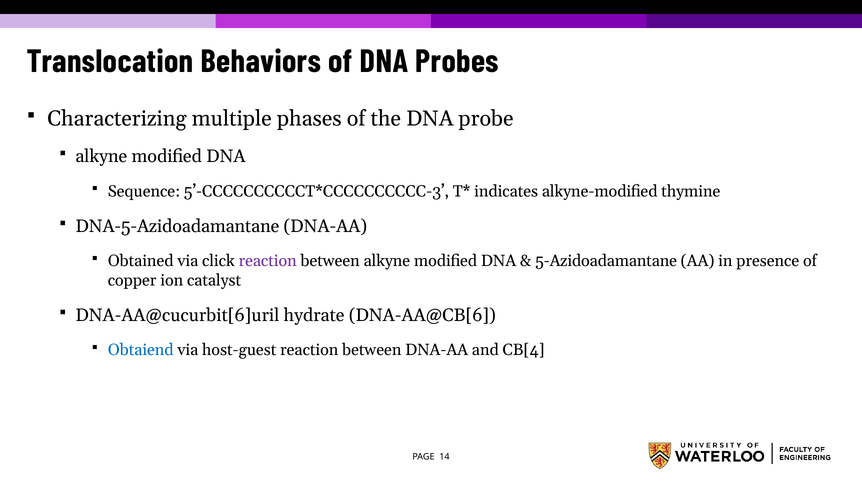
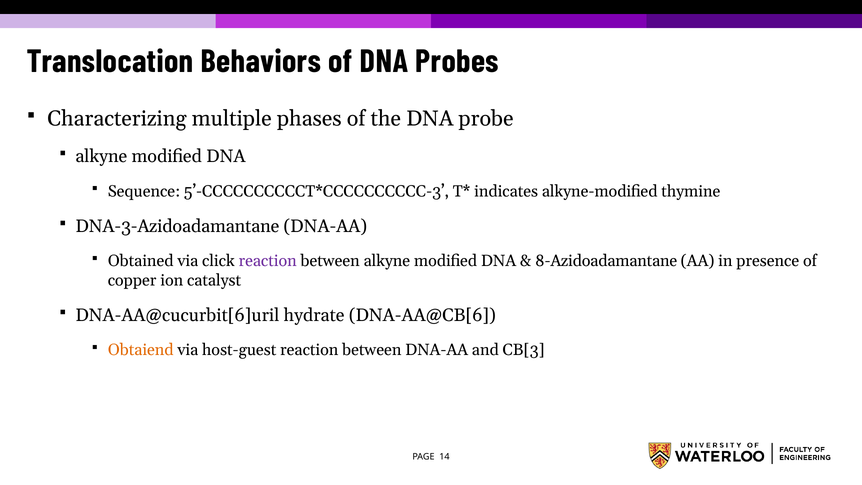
DNA-5-Azidoadamantane: DNA-5-Azidoadamantane -> DNA-3-Azidoadamantane (177, 226)
5-Azidoadamantane: 5-Azidoadamantane -> 8-Azidoadamantane (606, 261)
Obtaiend colour: blue -> orange (141, 350)
CB[4: CB[4 -> CB[3 (524, 350)
